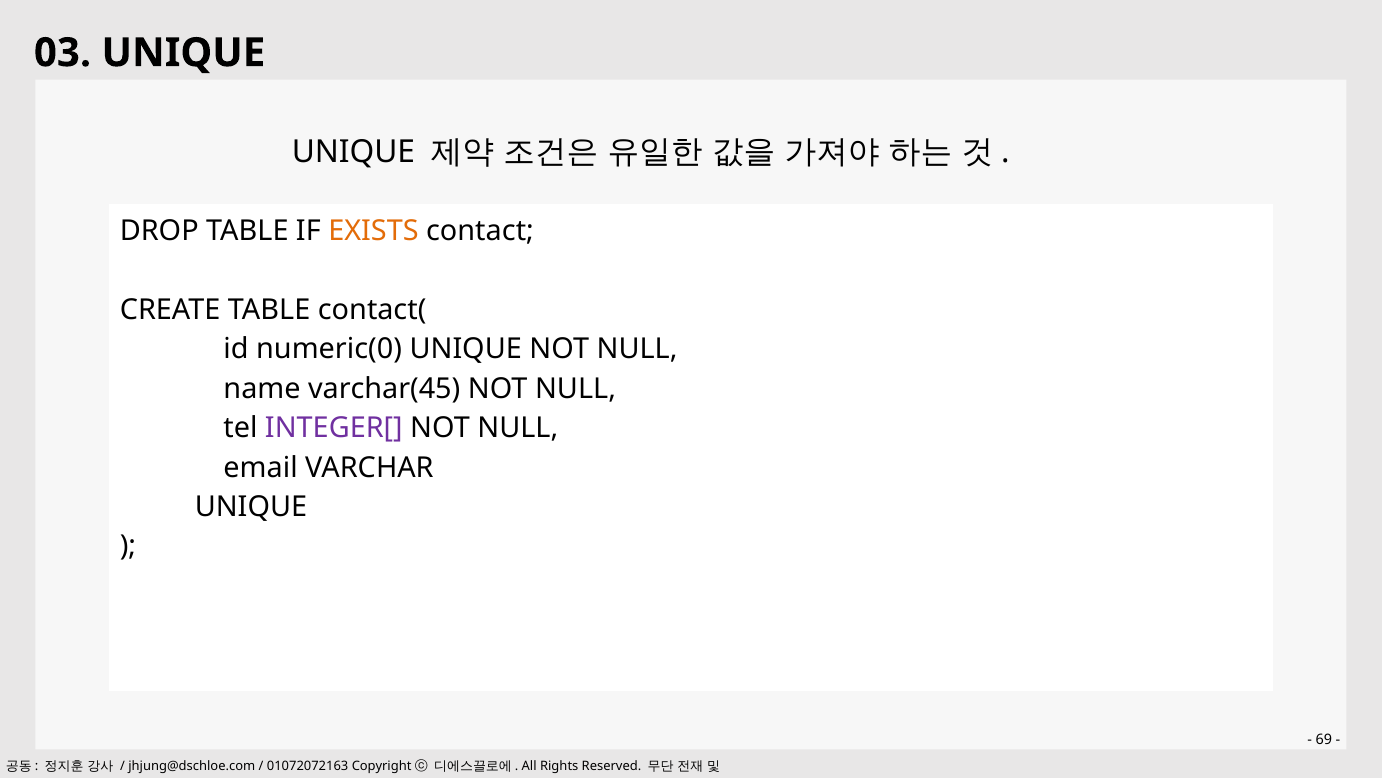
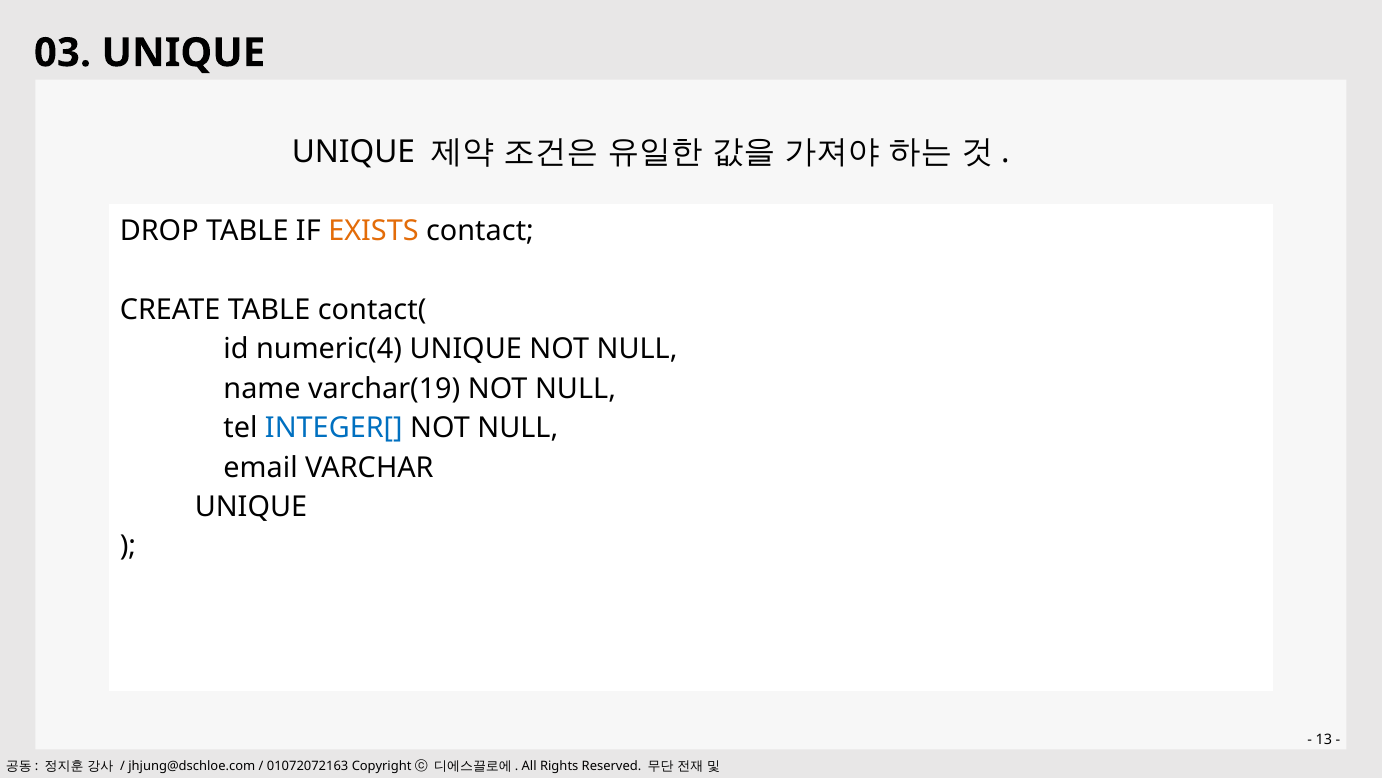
numeric(0: numeric(0 -> numeric(4 (329, 349)
varchar(45: varchar(45 -> varchar(19 (384, 389)
INTEGER[ colour: purple -> blue (334, 428)
69: 69 -> 13 (1324, 739)
